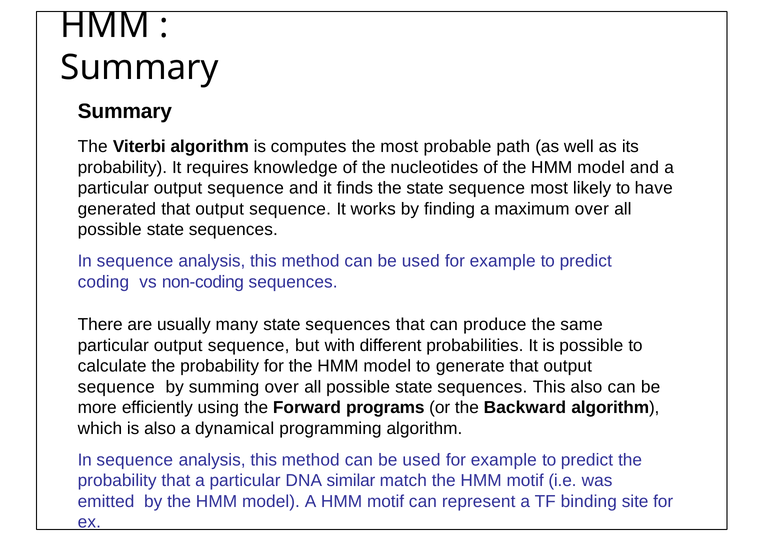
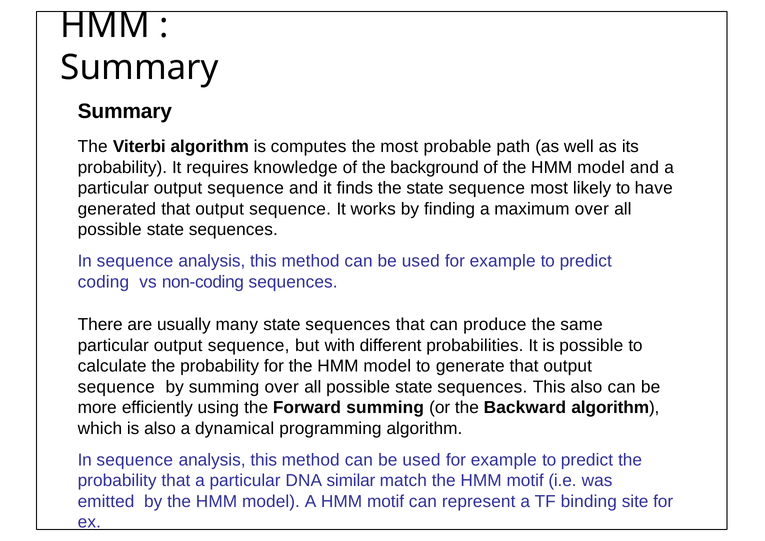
nucleotides: nucleotides -> background (434, 167)
Forward programs: programs -> summing (385, 407)
